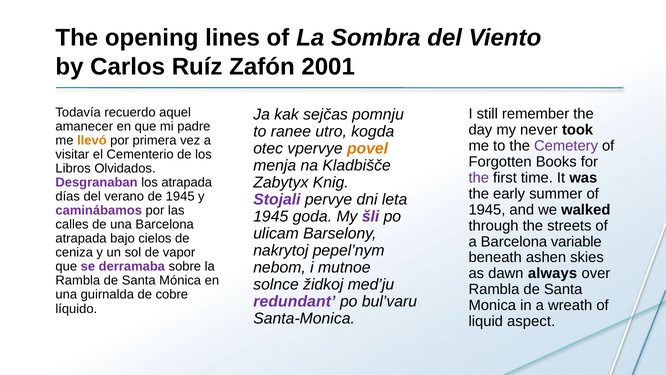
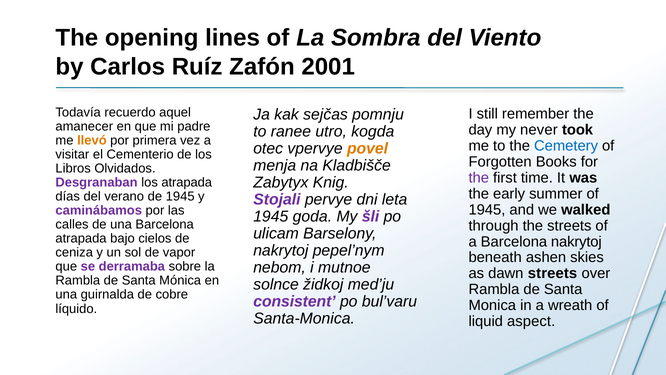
Cemetery colour: purple -> blue (566, 146)
Barcelona variable: variable -> nakrytoj (576, 241)
dawn always: always -> streets (553, 273)
redundant: redundant -> consistent (294, 301)
